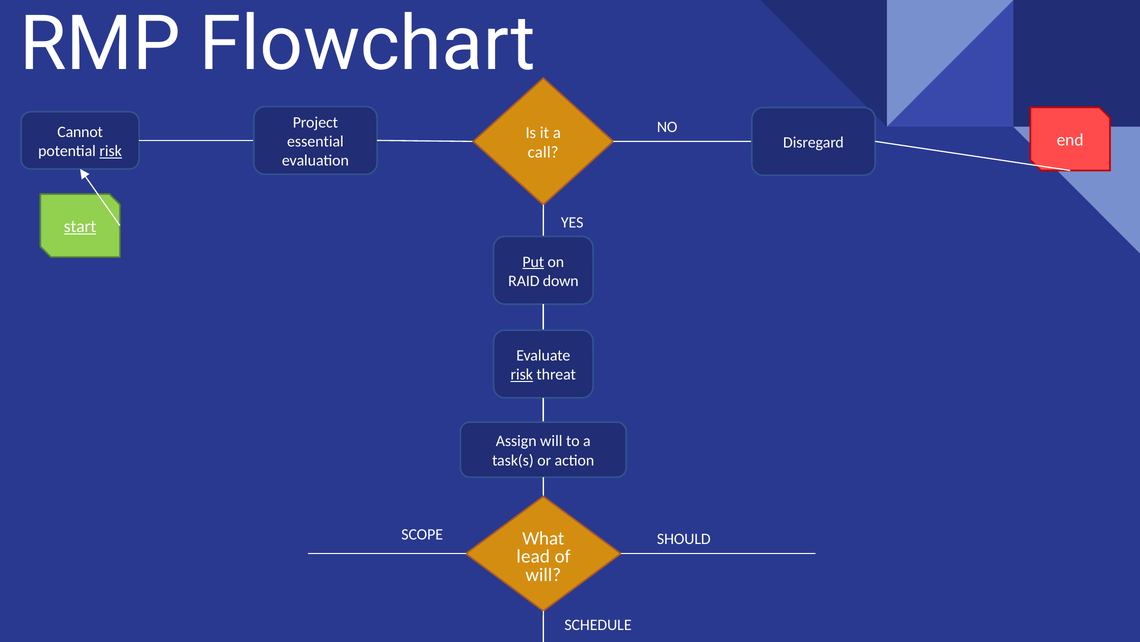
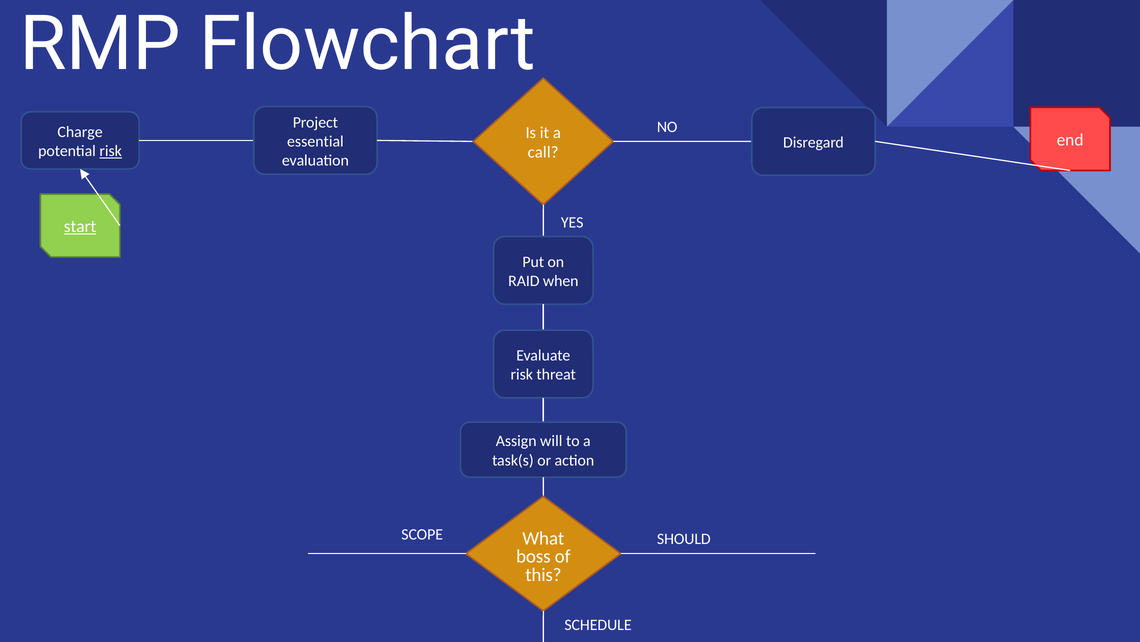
Cannot: Cannot -> Charge (80, 132)
Put underline: present -> none (533, 262)
down: down -> when (561, 281)
risk underline: present -> none (522, 374)
lead: lead -> boss (533, 556)
will: will -> this (543, 574)
